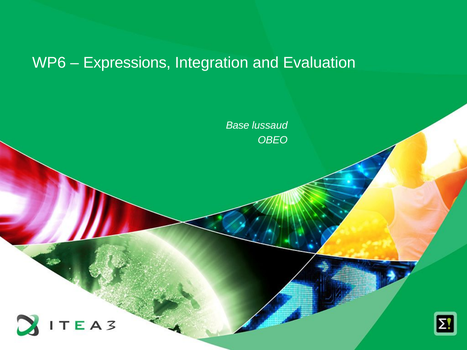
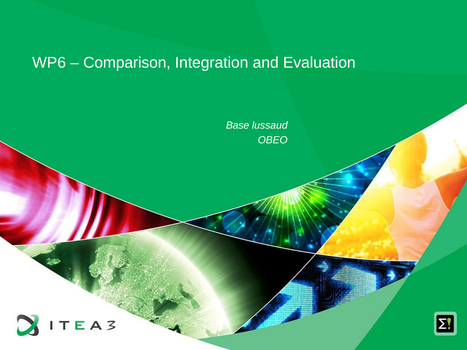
Expressions: Expressions -> Comparison (127, 63)
